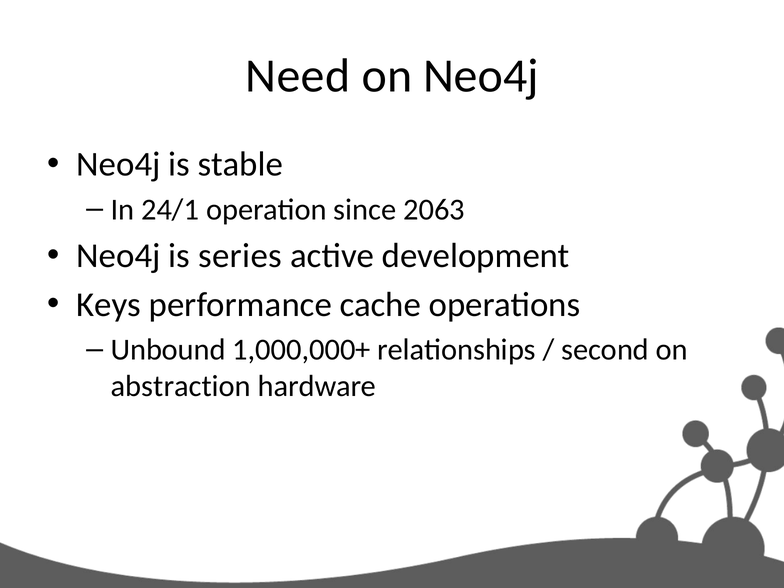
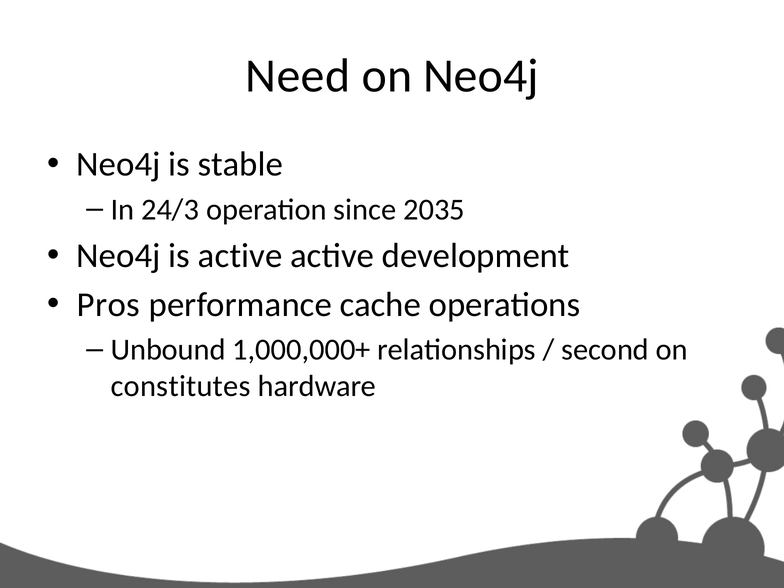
24/1: 24/1 -> 24/3 (170, 209)
2063: 2063 -> 2035 (434, 209)
is series: series -> active (240, 256)
Keys: Keys -> Pros (108, 305)
abstraction: abstraction -> constitutes (181, 386)
